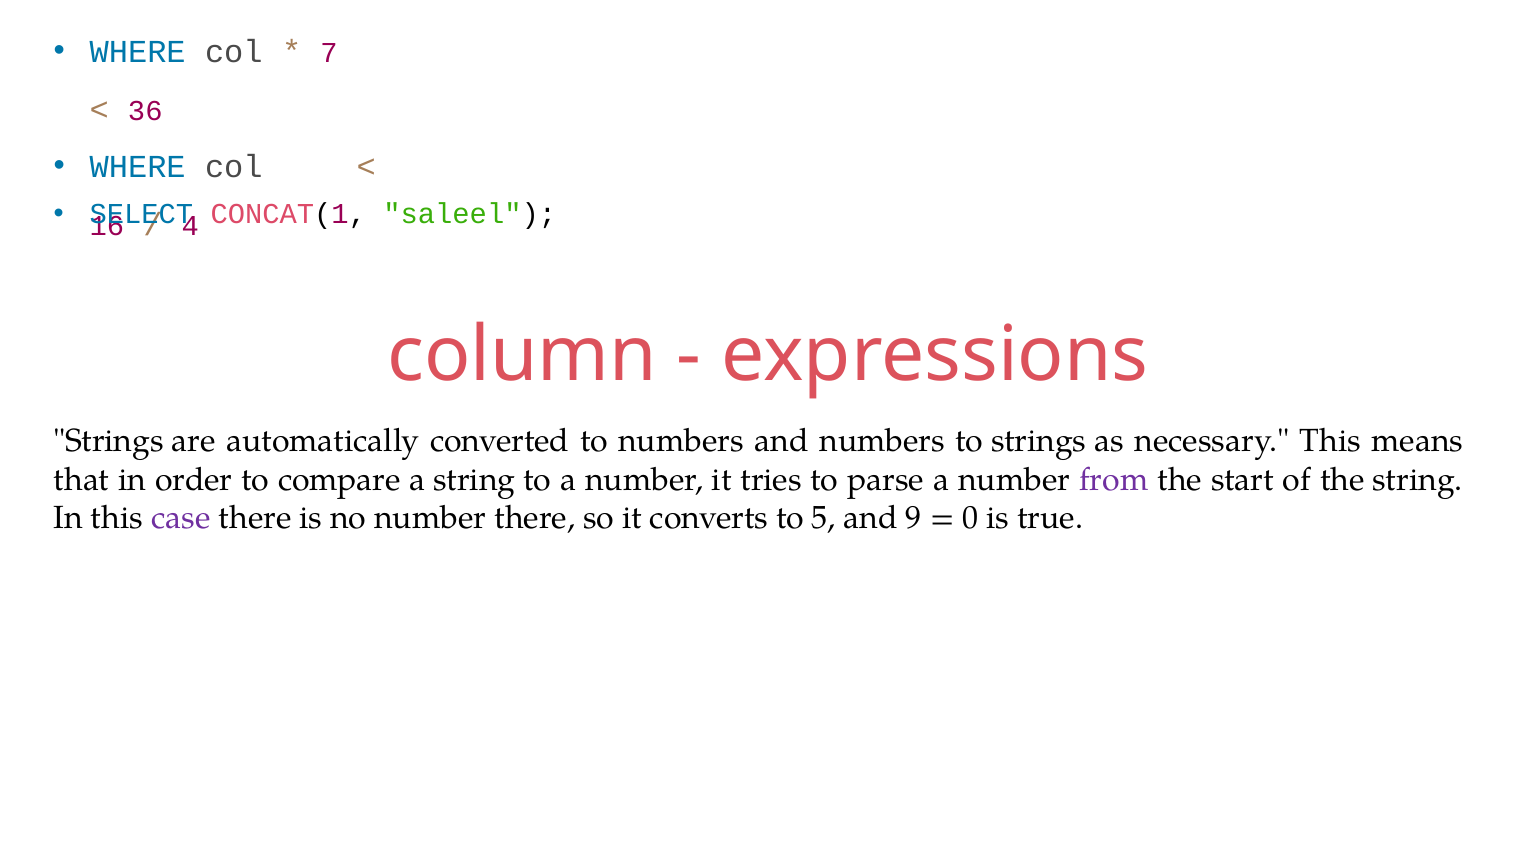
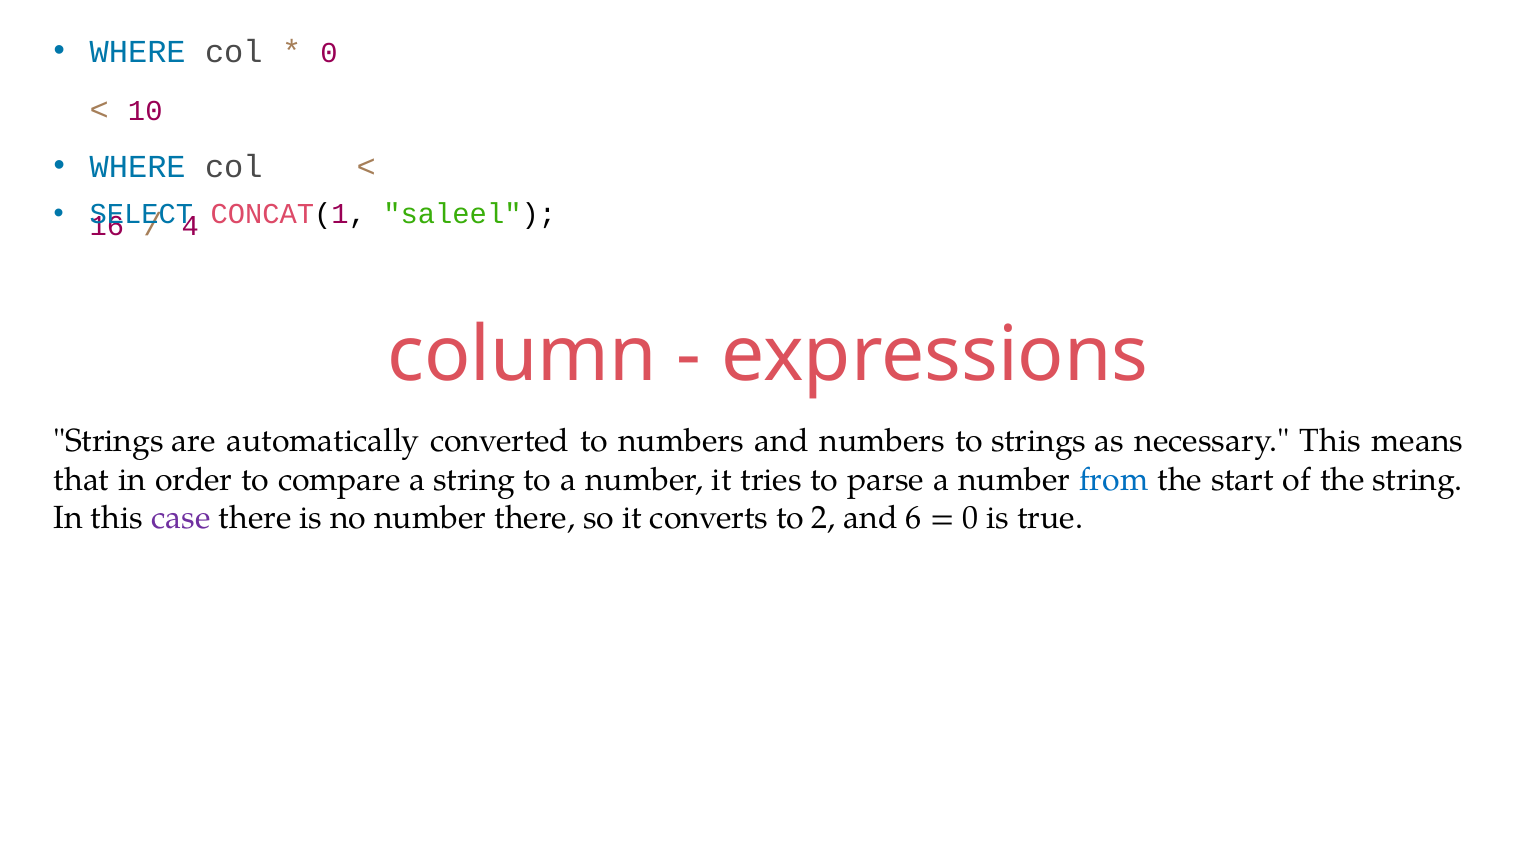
7: 7 -> 0 (329, 53)
36: 36 -> 10 (145, 111)
from colour: purple -> blue (1114, 480)
5: 5 -> 2 (824, 518)
9: 9 -> 6 (914, 518)
